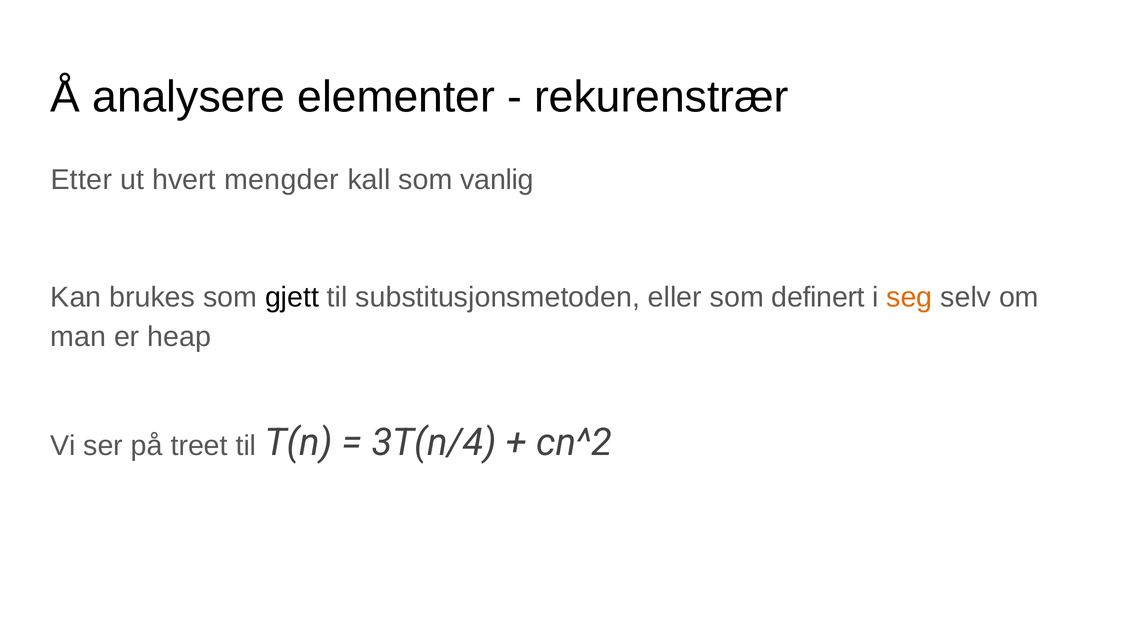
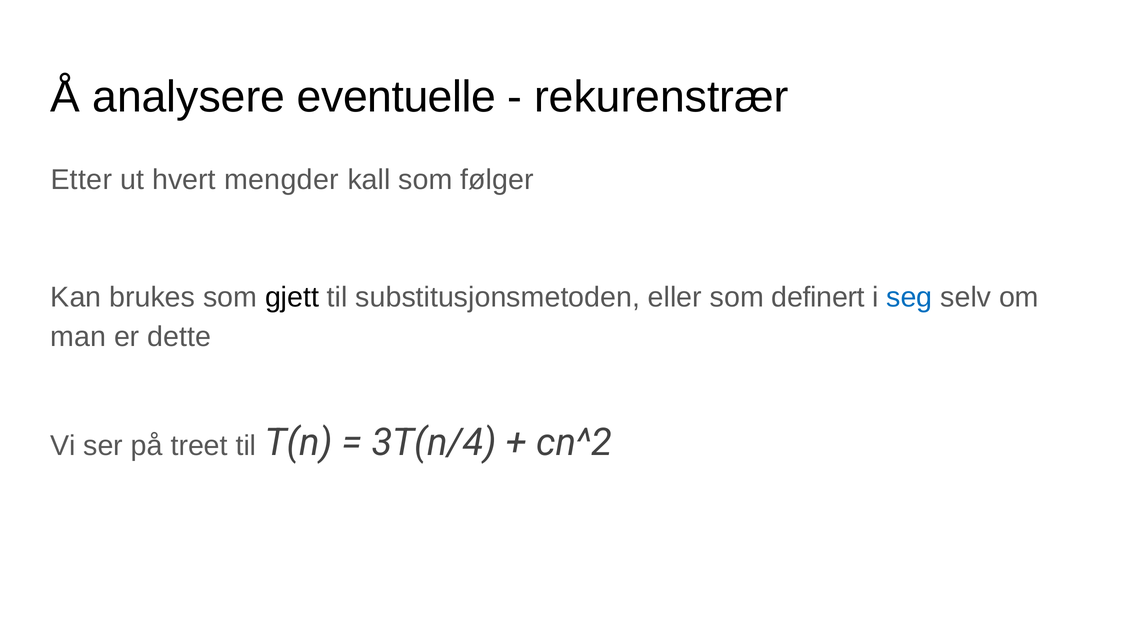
elementer: elementer -> eventuelle (396, 97)
vanlig: vanlig -> følger (497, 180)
seg colour: orange -> blue (909, 297)
heap: heap -> dette (179, 337)
